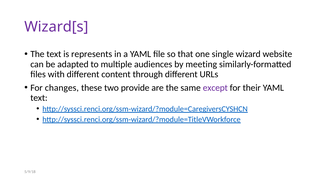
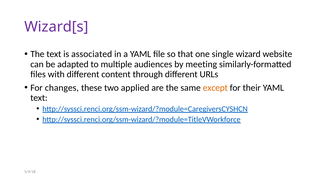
represents: represents -> associated (92, 54)
provide: provide -> applied (135, 88)
except colour: purple -> orange (215, 88)
